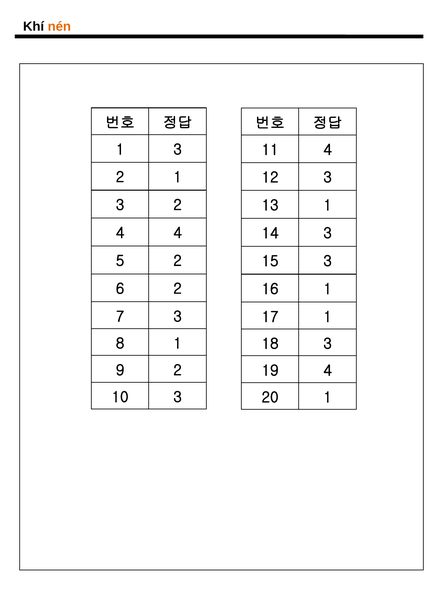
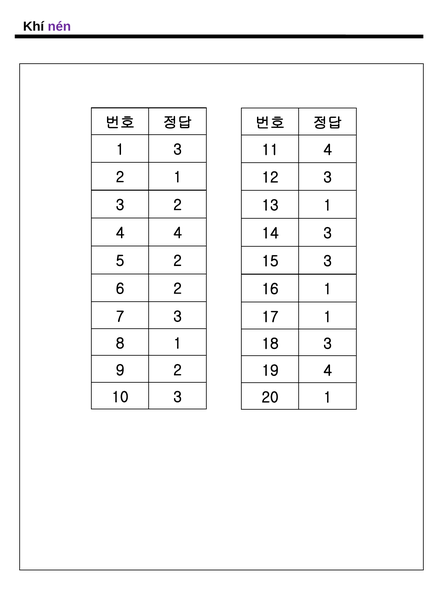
nén colour: orange -> purple (59, 26)
